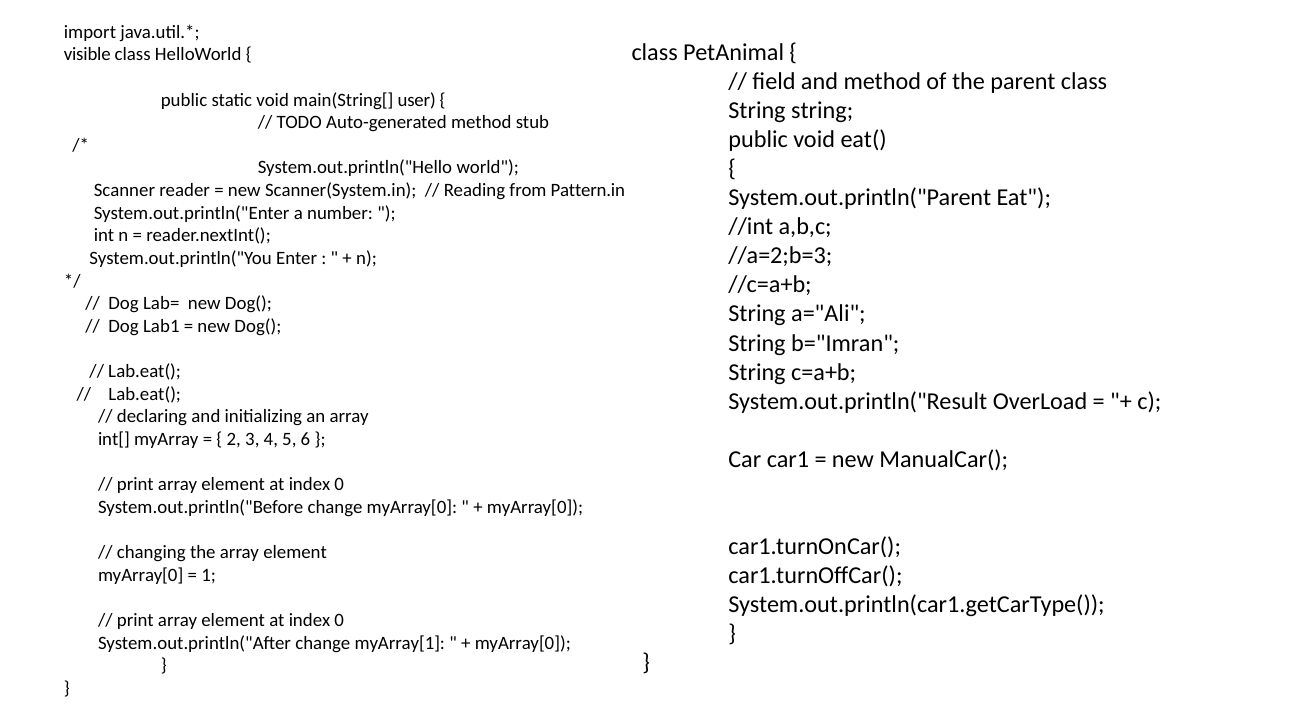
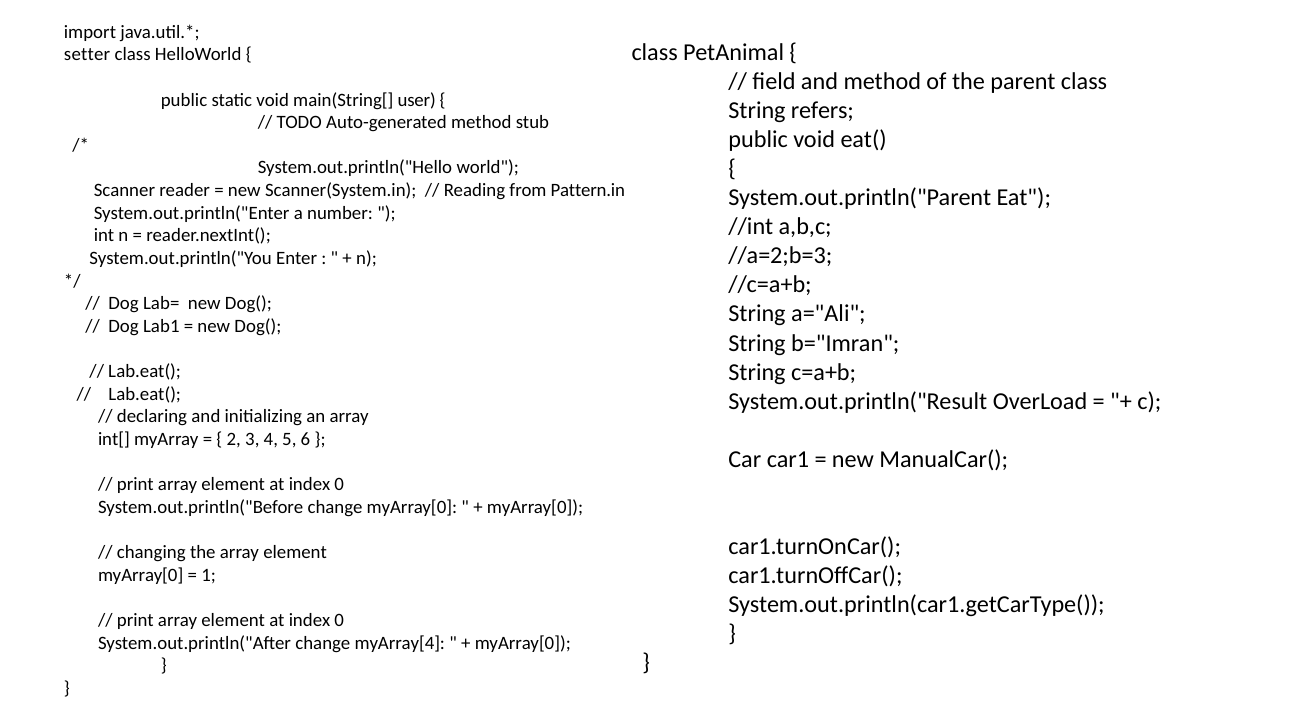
visible: visible -> setter (87, 55)
String string: string -> refers (822, 110)
myArray[1: myArray[1 -> myArray[4 (400, 643)
